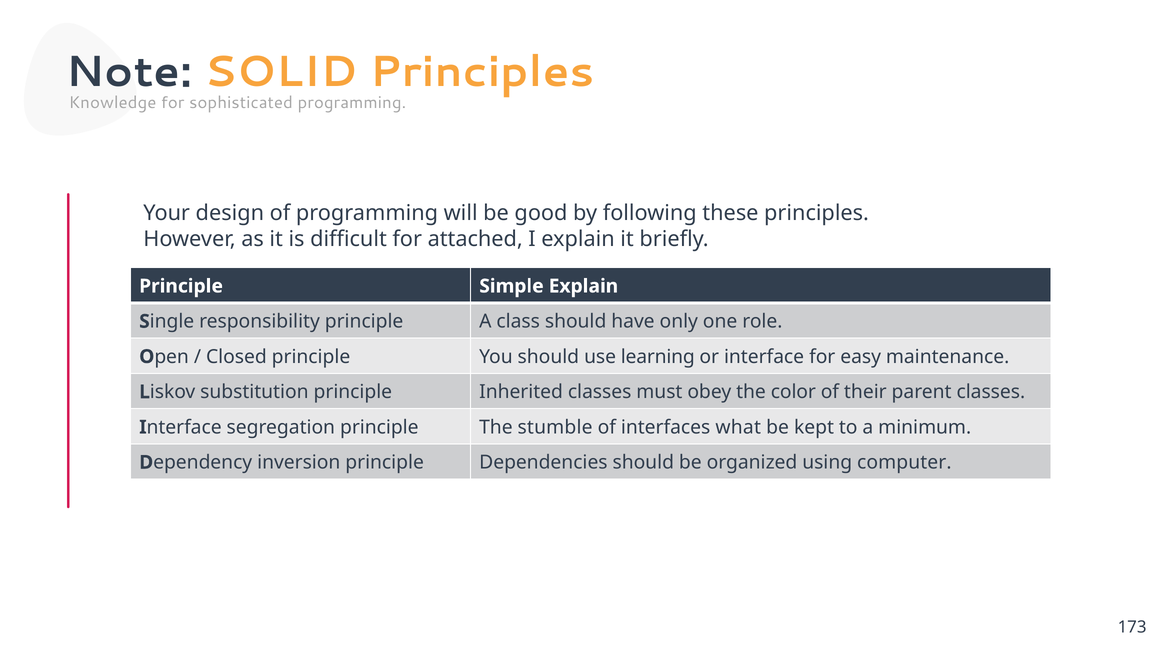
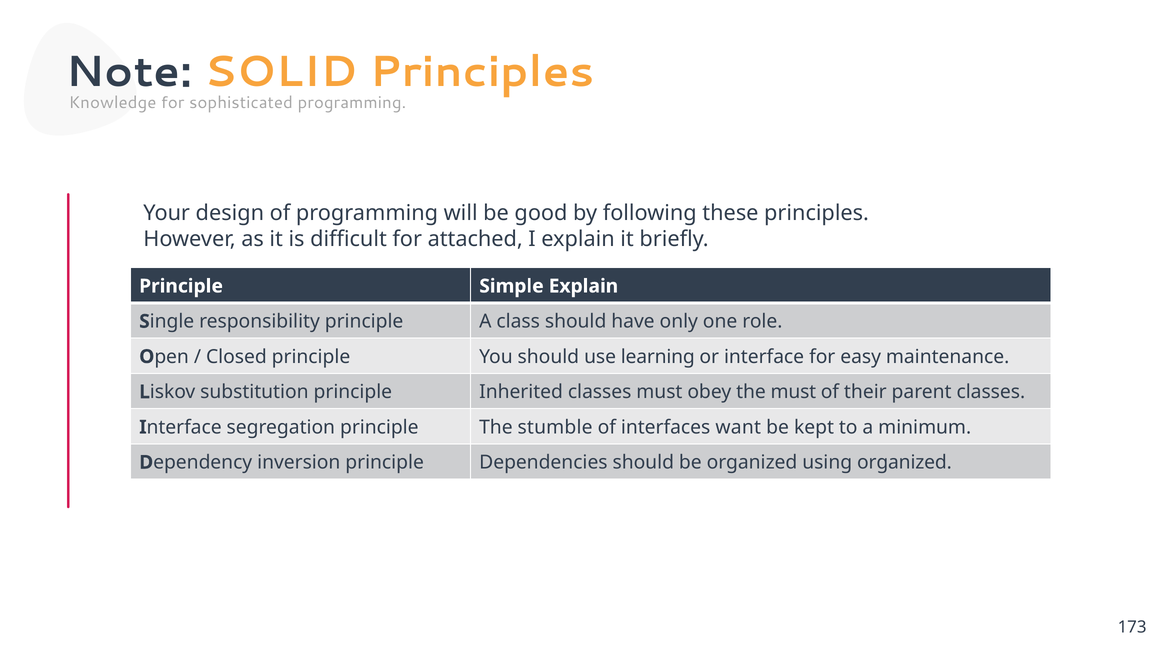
the color: color -> must (793, 392)
what: what -> want (738, 427)
using computer: computer -> organized (904, 462)
